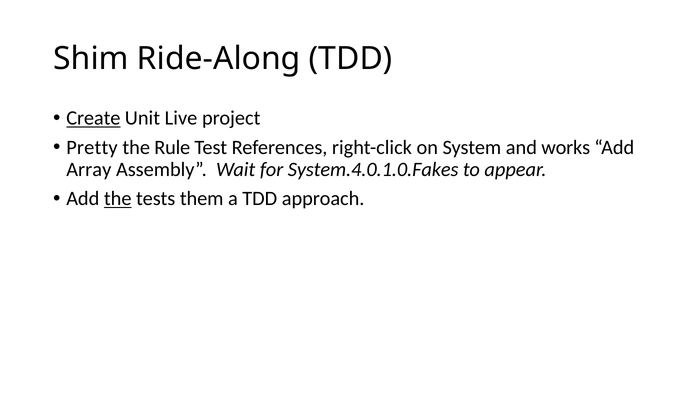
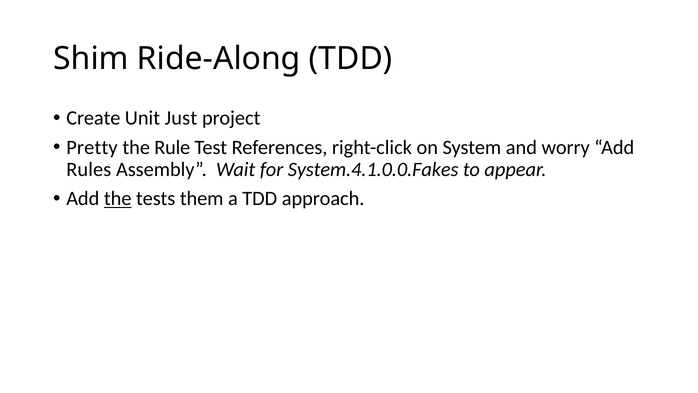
Create underline: present -> none (93, 118)
Live: Live -> Just (181, 118)
works: works -> worry (566, 147)
Array: Array -> Rules (89, 169)
System.4.0.1.0.Fakes: System.4.0.1.0.Fakes -> System.4.1.0.0.Fakes (373, 169)
